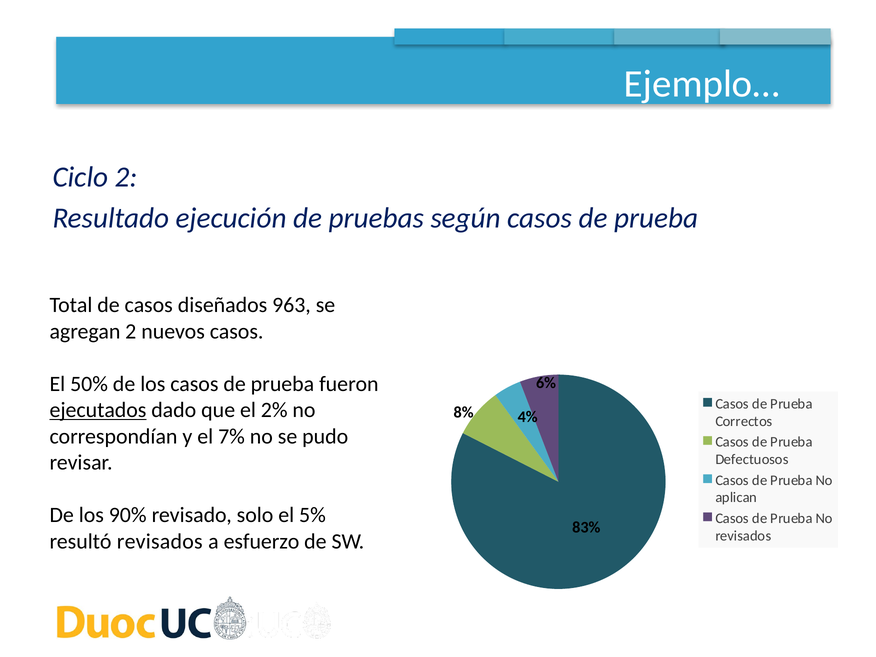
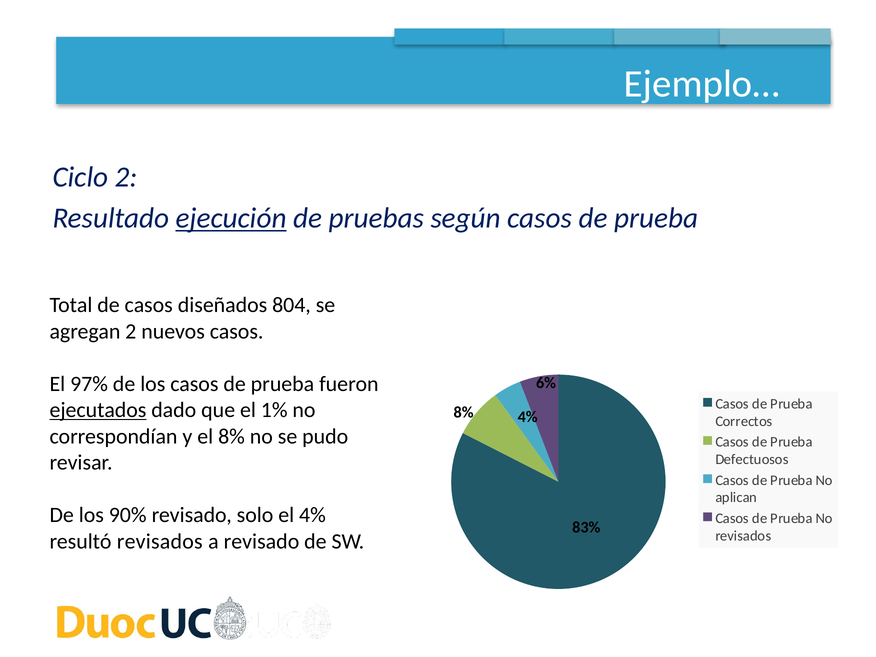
ejecución underline: none -> present (231, 218)
963: 963 -> 804 (291, 305)
50%: 50% -> 97% (89, 384)
2%: 2% -> 1% (274, 410)
el 7%: 7% -> 8% (232, 436)
el 5%: 5% -> 4% (312, 515)
a esfuerzo: esfuerzo -> revisado (261, 542)
